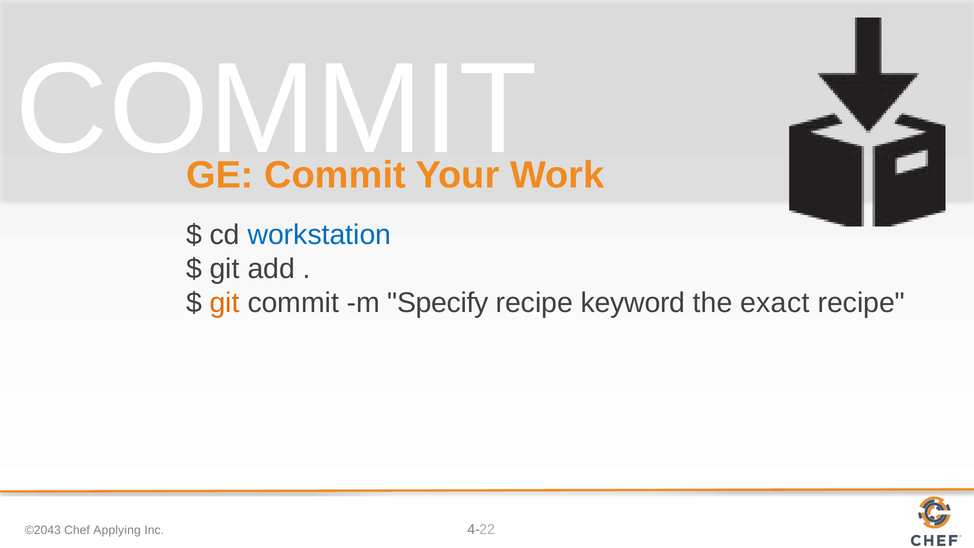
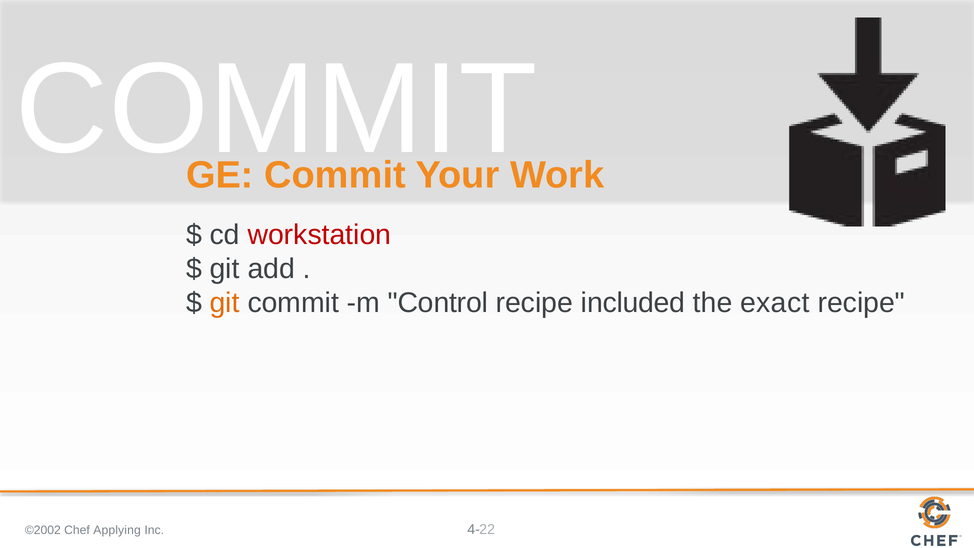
workstation colour: blue -> red (319, 235)
Specify: Specify -> Control (438, 303)
keyword: keyword -> included (633, 303)
©2043: ©2043 -> ©2002 (43, 530)
